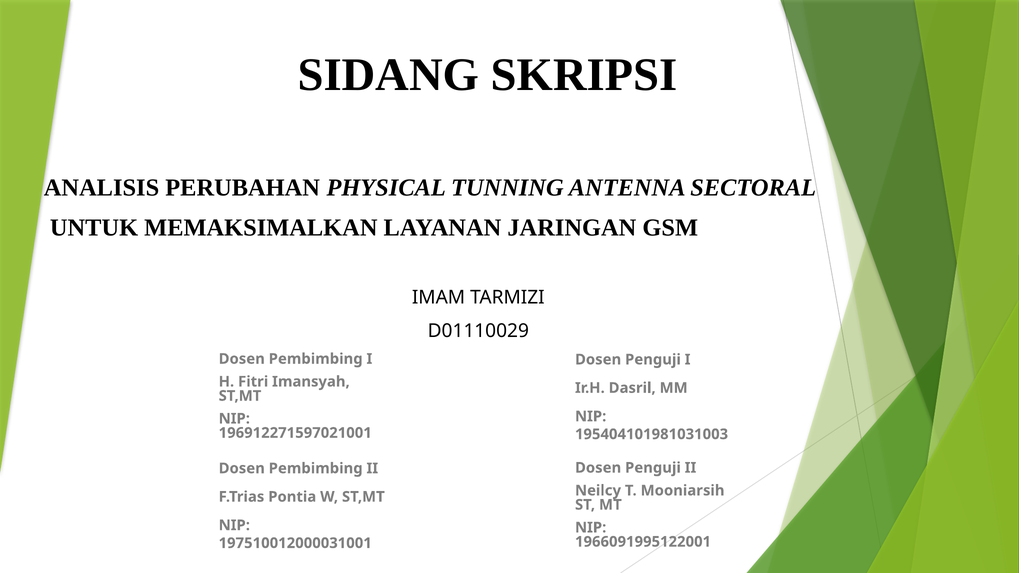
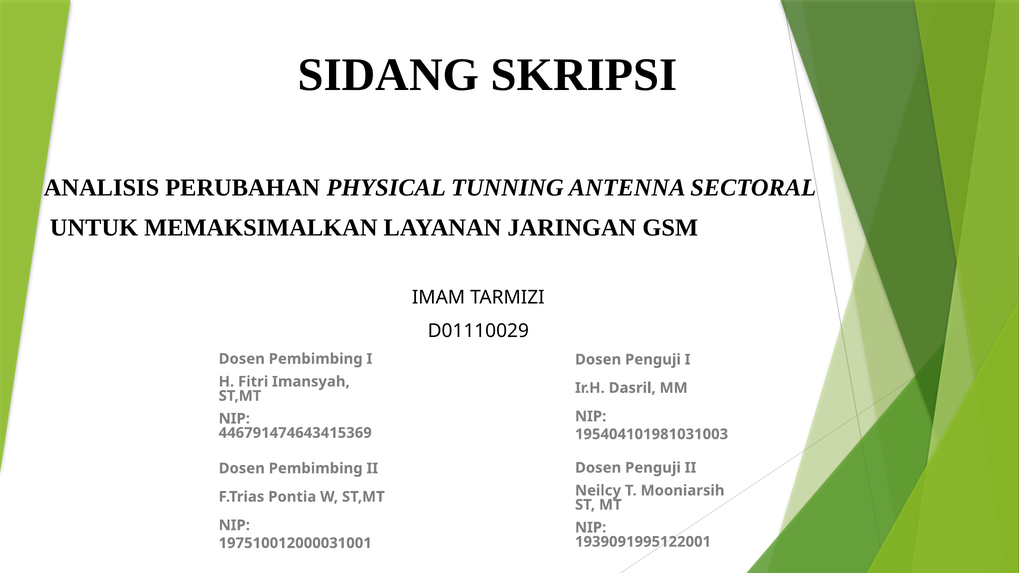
196912271597021001: 196912271597021001 -> 446791474643415369 (295, 433)
1966091995122001: 1966091995122001 -> 1939091995122001 (643, 542)
